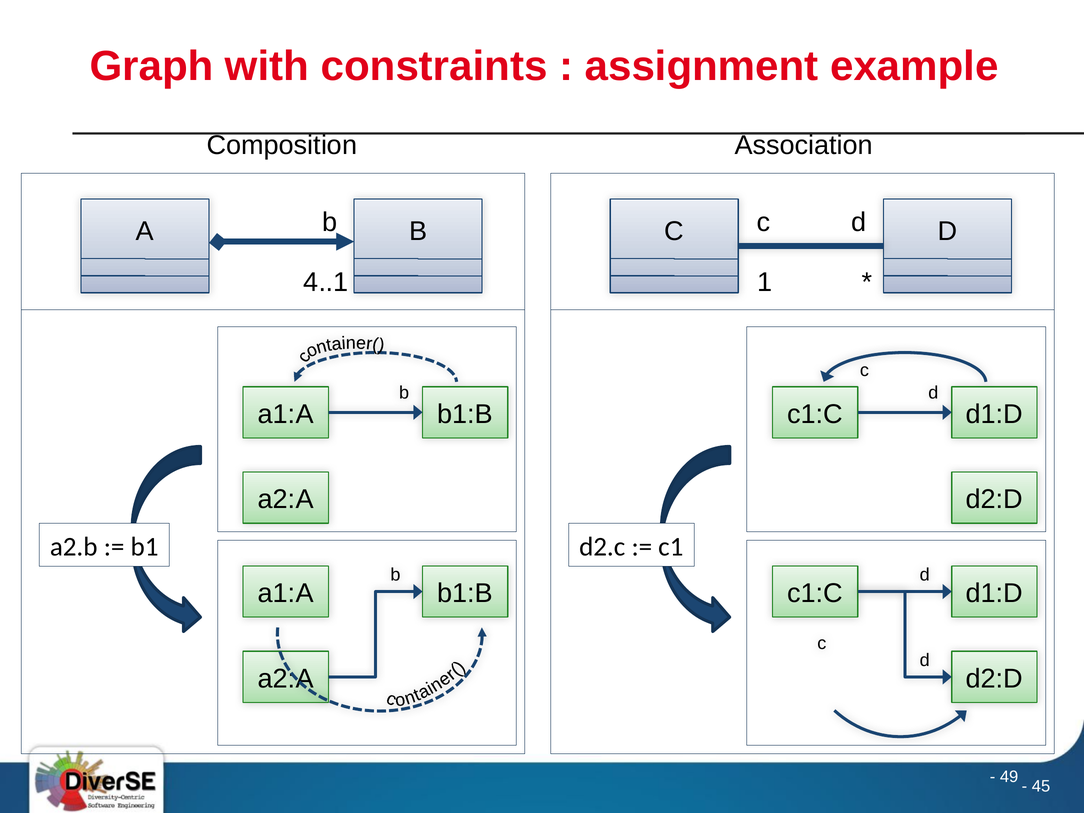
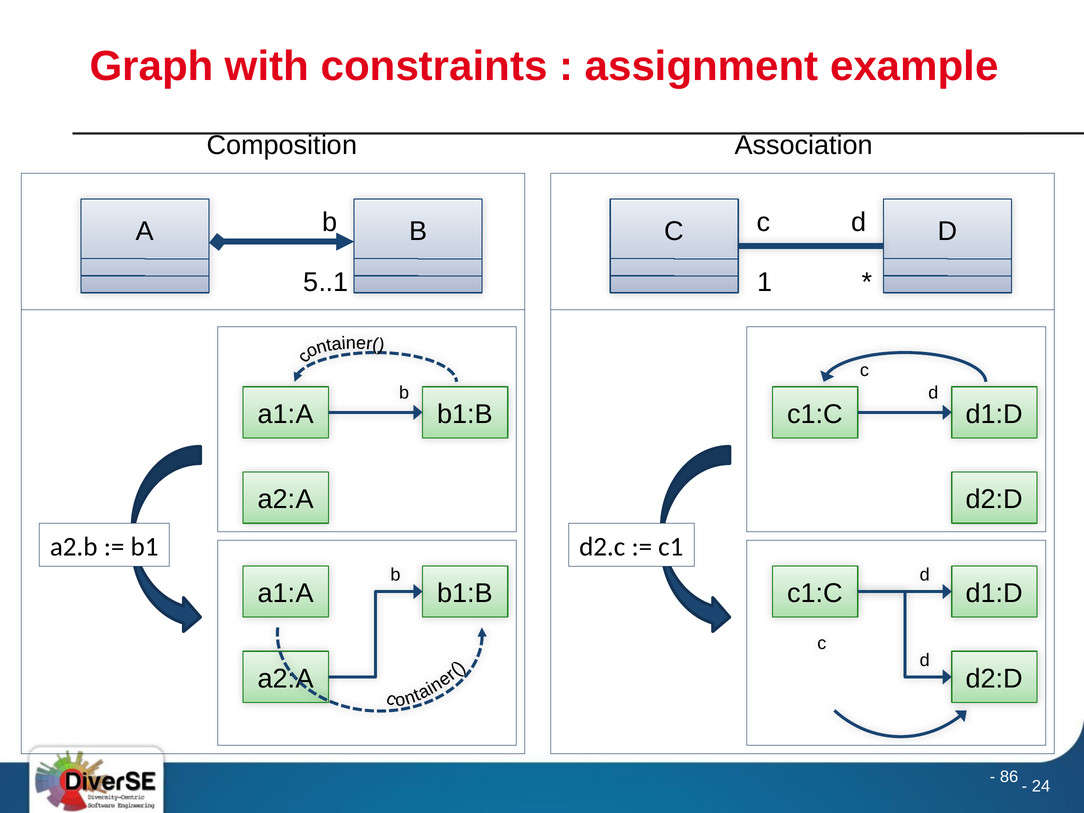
4..1: 4..1 -> 5..1 (326, 282)
49: 49 -> 86 (1009, 777)
45: 45 -> 24 (1041, 786)
